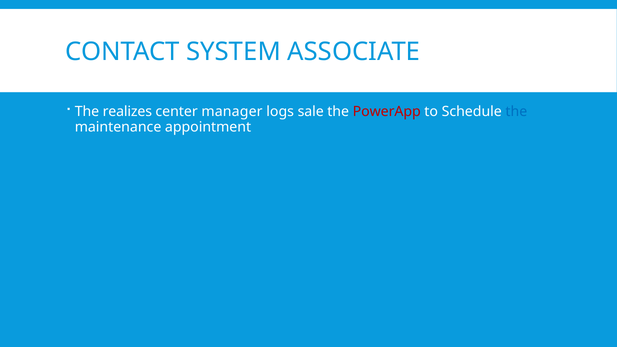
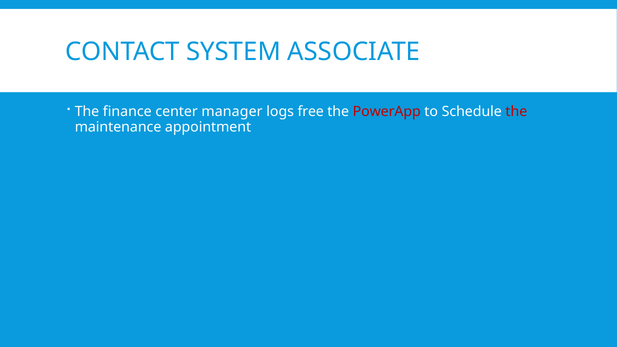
realizes: realizes -> finance (127, 112)
sale: sale -> free (311, 112)
the colour: blue -> red (516, 112)
